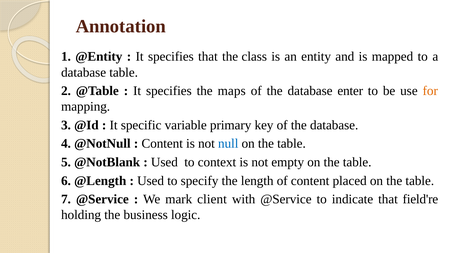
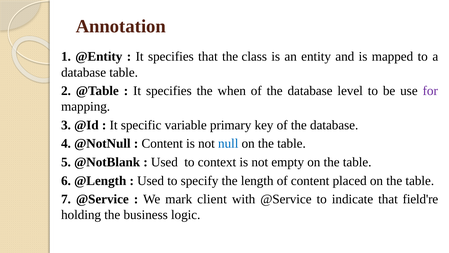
maps: maps -> when (232, 91)
enter: enter -> level (350, 91)
for colour: orange -> purple (430, 91)
